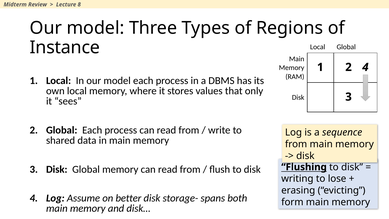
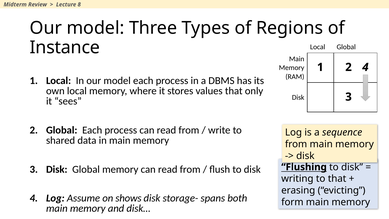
to lose: lose -> that (337, 179)
better: better -> shows (128, 198)
